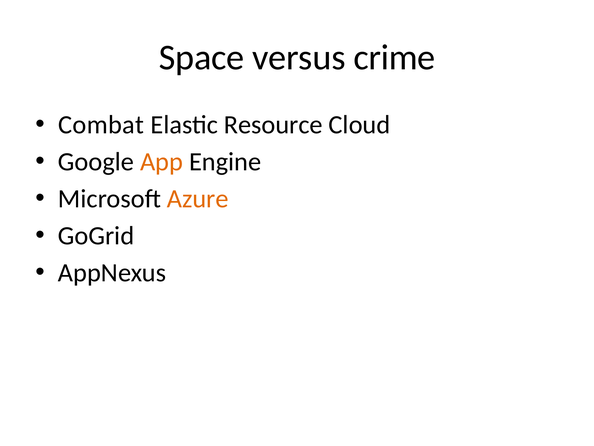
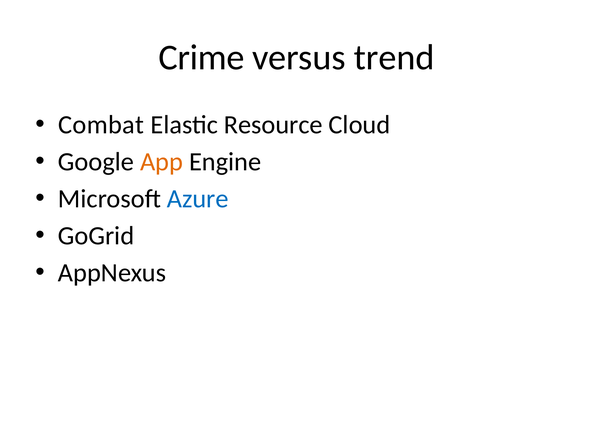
Space: Space -> Crime (202, 58)
crime: crime -> trend (394, 58)
Azure colour: orange -> blue (198, 199)
